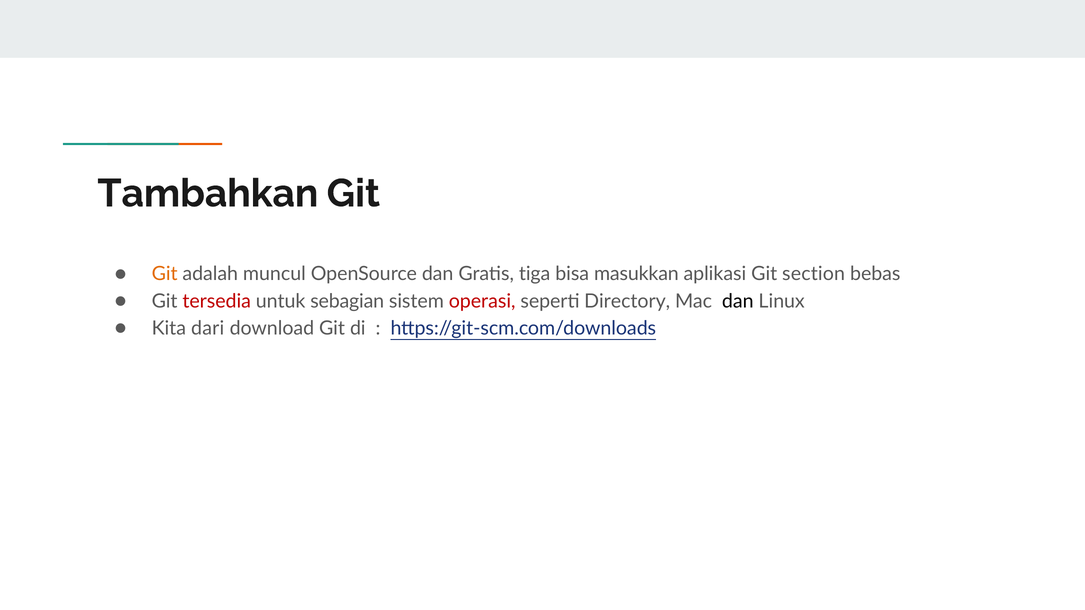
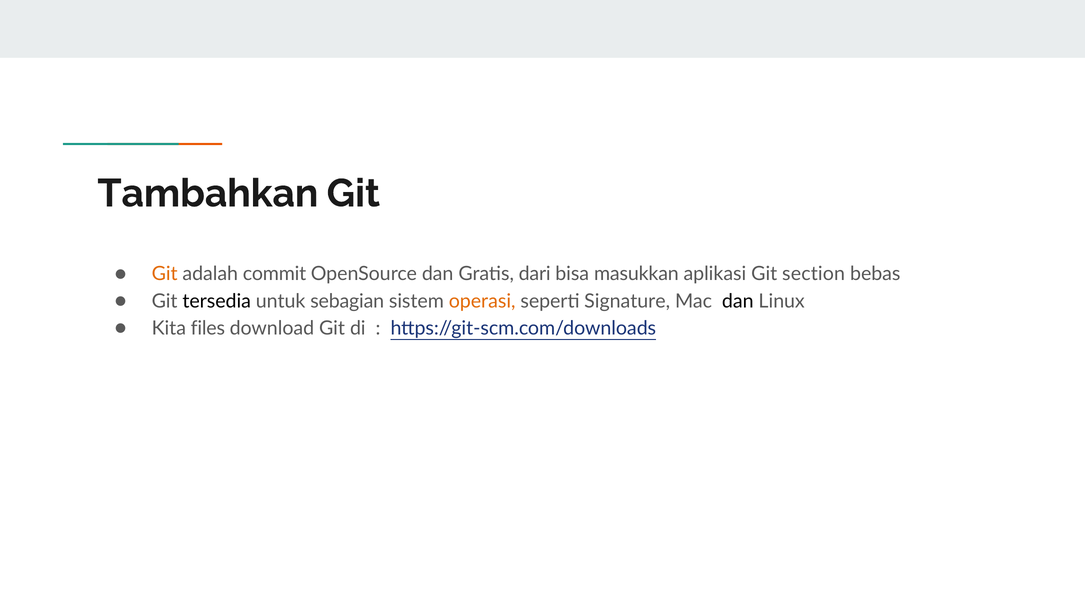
muncul: muncul -> commit (274, 274)
tiga: tiga -> dari (535, 274)
tersedia colour: red -> black (217, 301)
operasi colour: red -> orange (482, 301)
Directory: Directory -> Signature (627, 301)
dari: dari -> files (208, 328)
